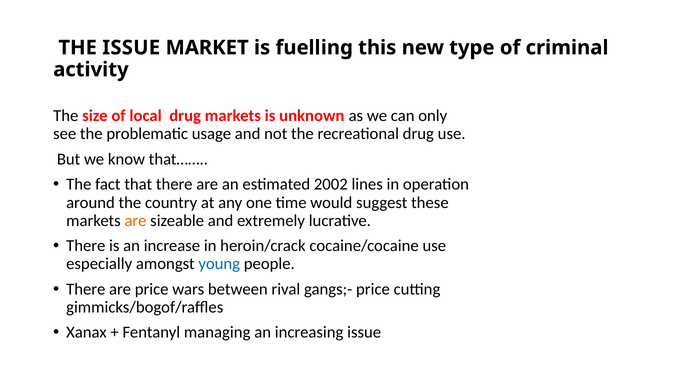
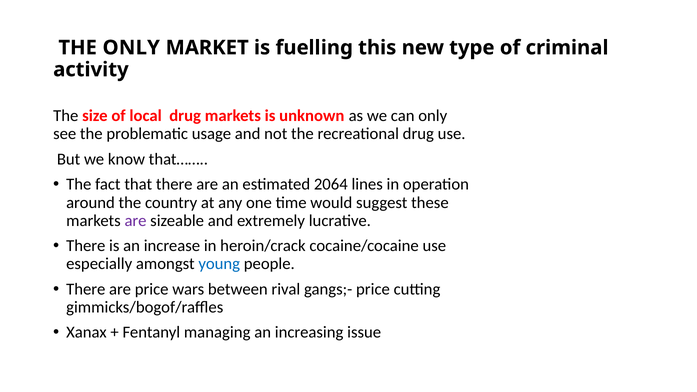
THE ISSUE: ISSUE -> ONLY (131, 48)
2002: 2002 -> 2064 (331, 185)
are colour: orange -> purple (136, 221)
